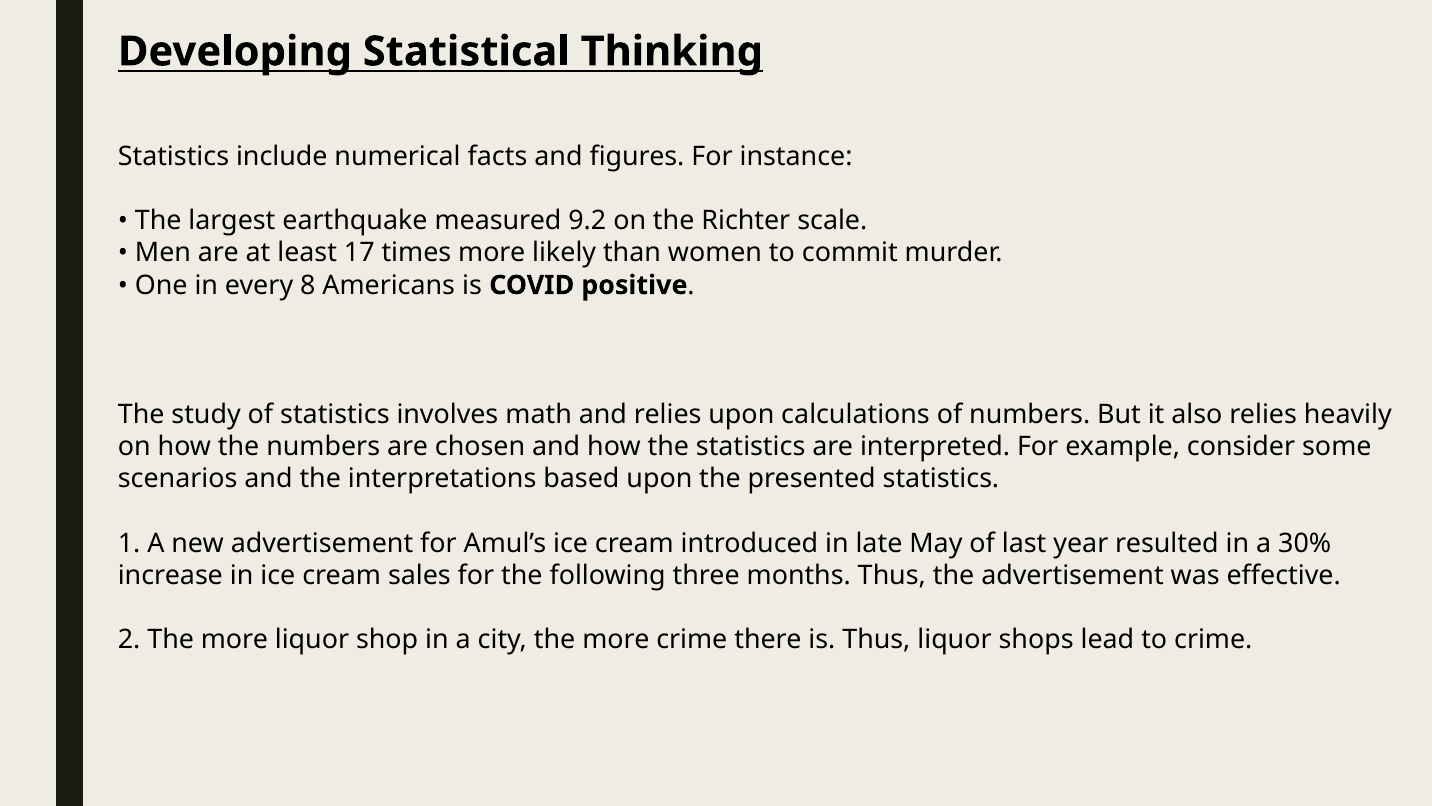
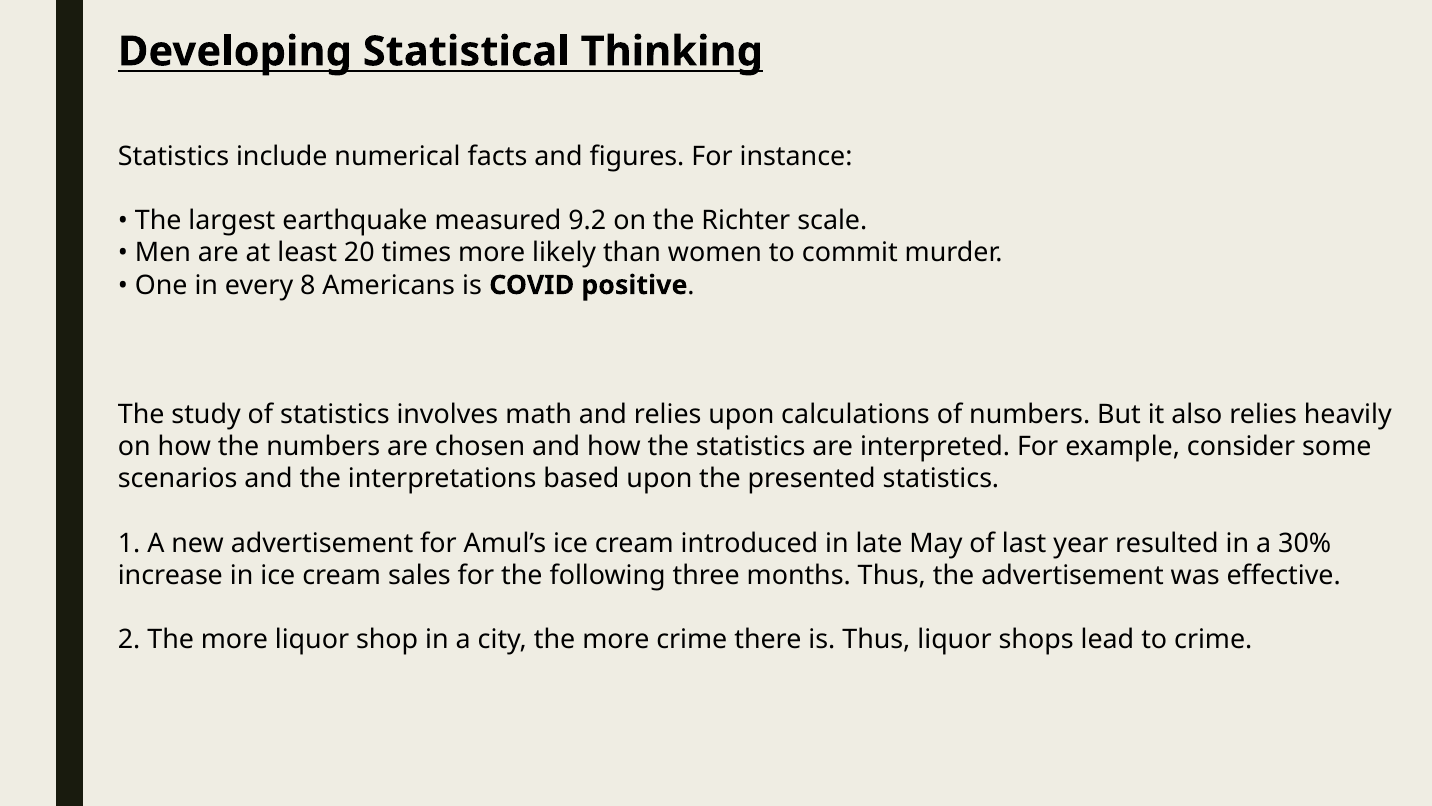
17: 17 -> 20 (359, 253)
